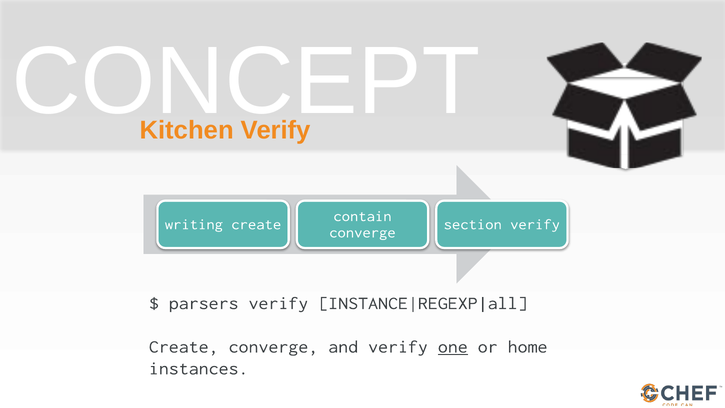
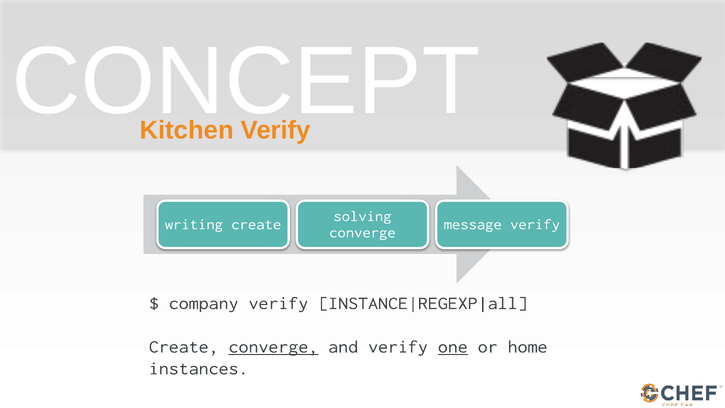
contain: contain -> solving (362, 216)
section: section -> message (473, 224)
parsers: parsers -> company (204, 303)
converge underline: none -> present (273, 346)
